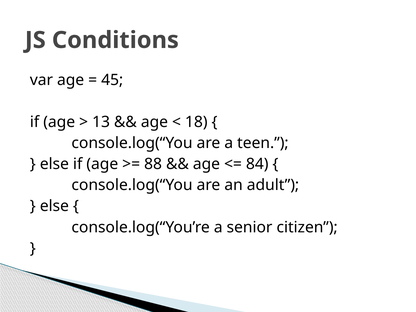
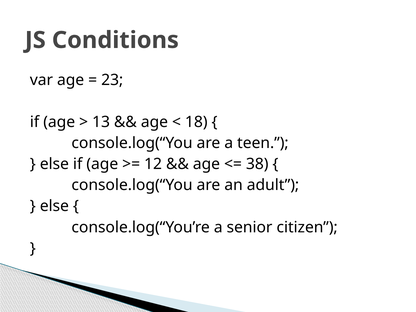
45: 45 -> 23 (112, 80)
88: 88 -> 12 (153, 164)
84: 84 -> 38 (257, 164)
